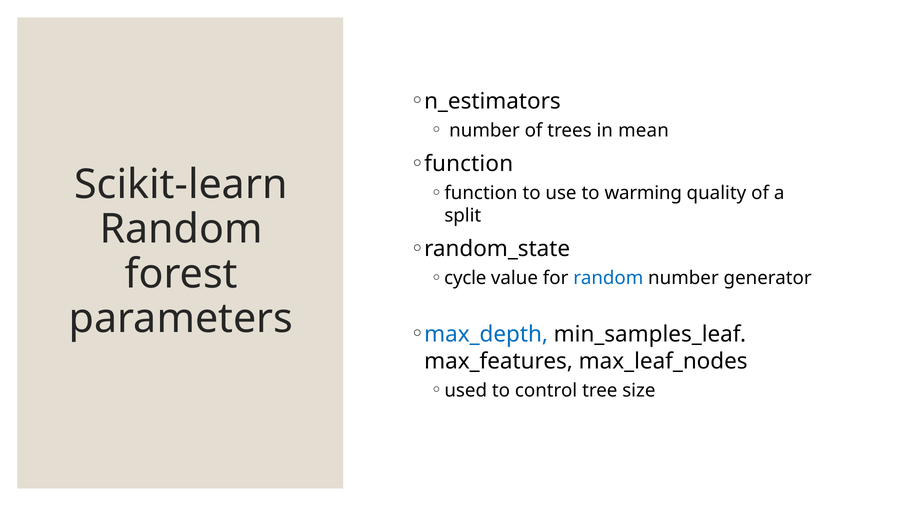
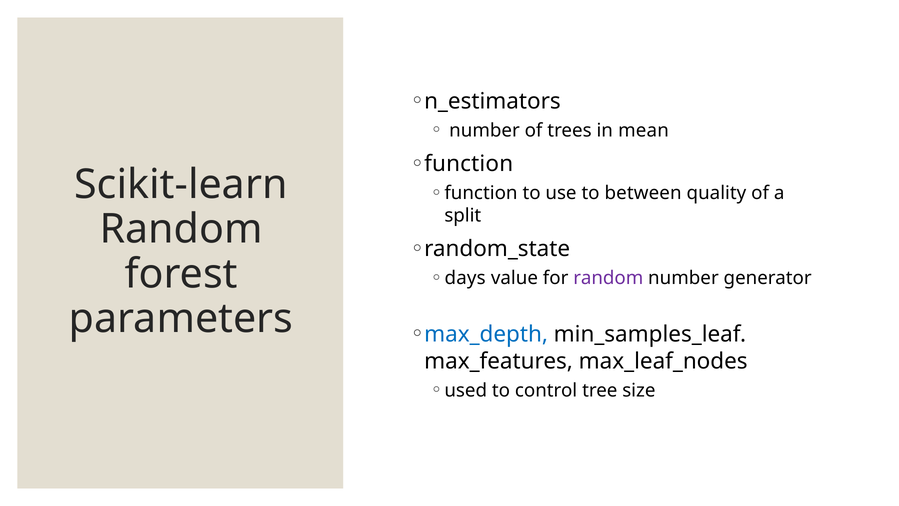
warming: warming -> between (643, 193)
cycle: cycle -> days (465, 278)
random colour: blue -> purple (608, 278)
